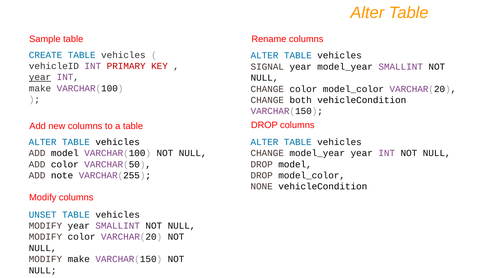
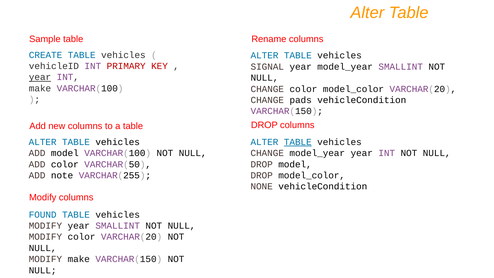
both: both -> pads (301, 100)
TABLE underline: none -> present (298, 142)
UNSET: UNSET -> FOUND (43, 215)
